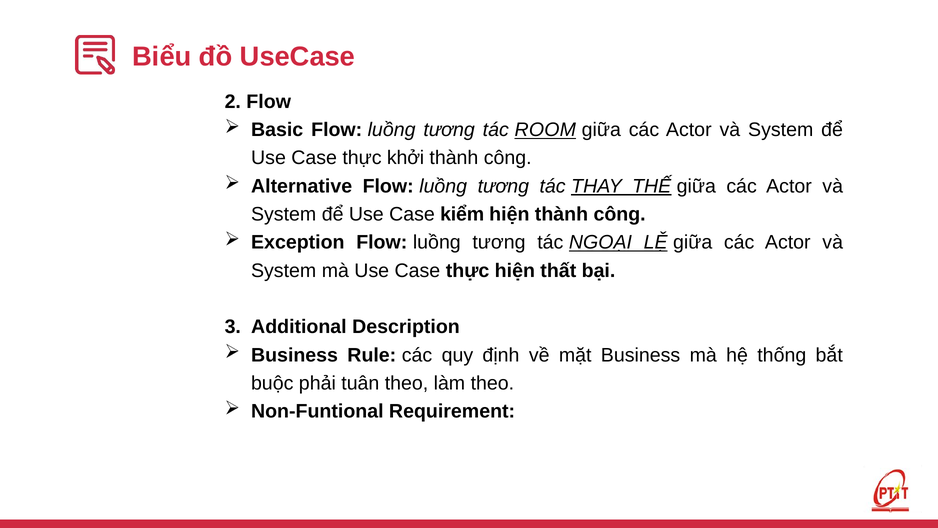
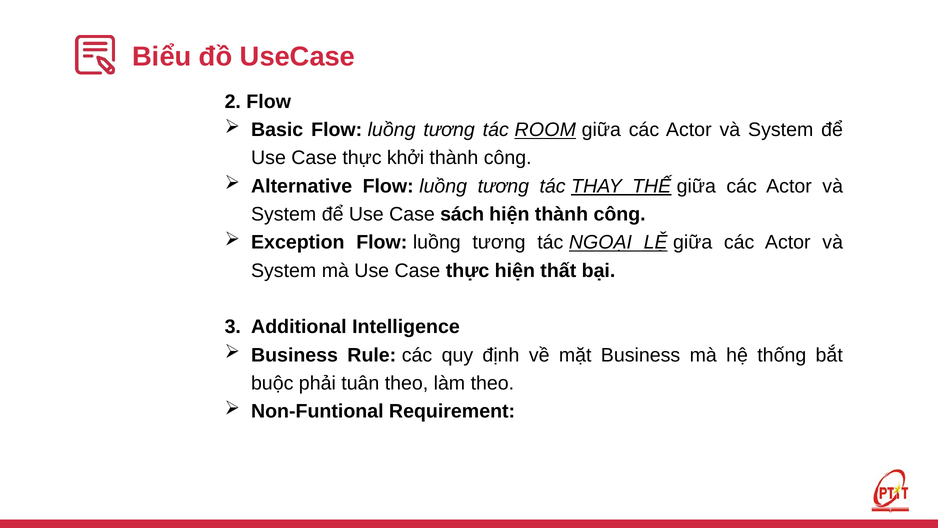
kiểm: kiểm -> sách (462, 214)
Description: Description -> Intelligence (406, 327)
